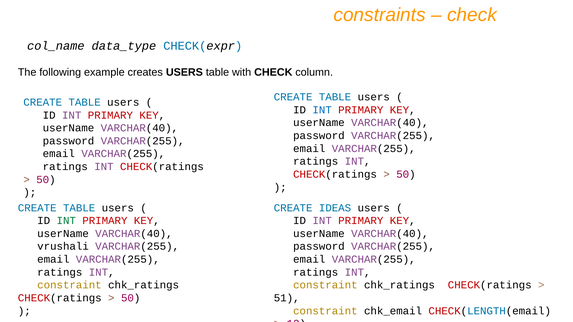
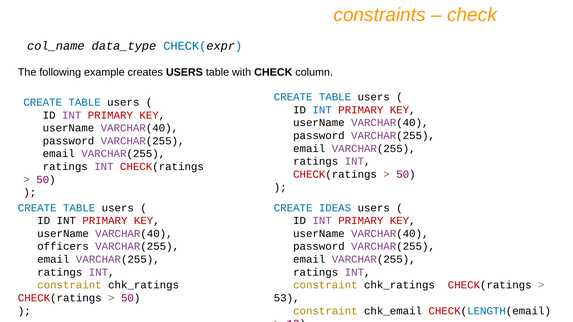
INT colour: green -> black (66, 221)
vrushali: vrushali -> officers (63, 247)
51: 51 -> 53 (287, 298)
